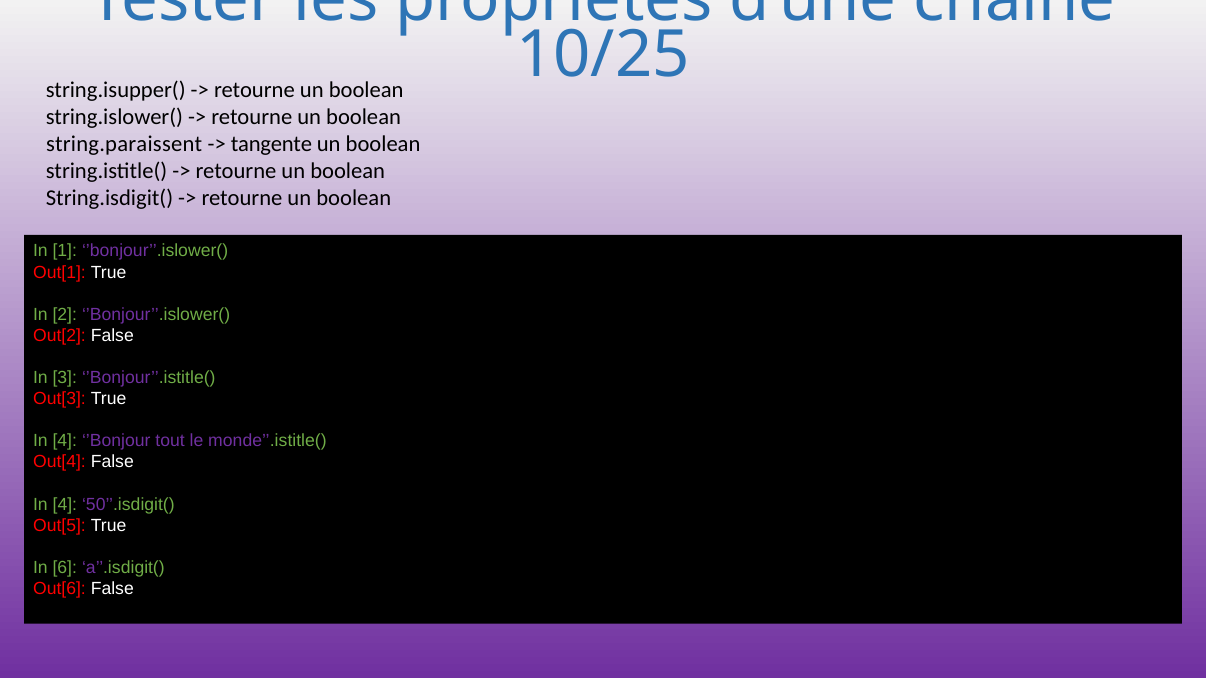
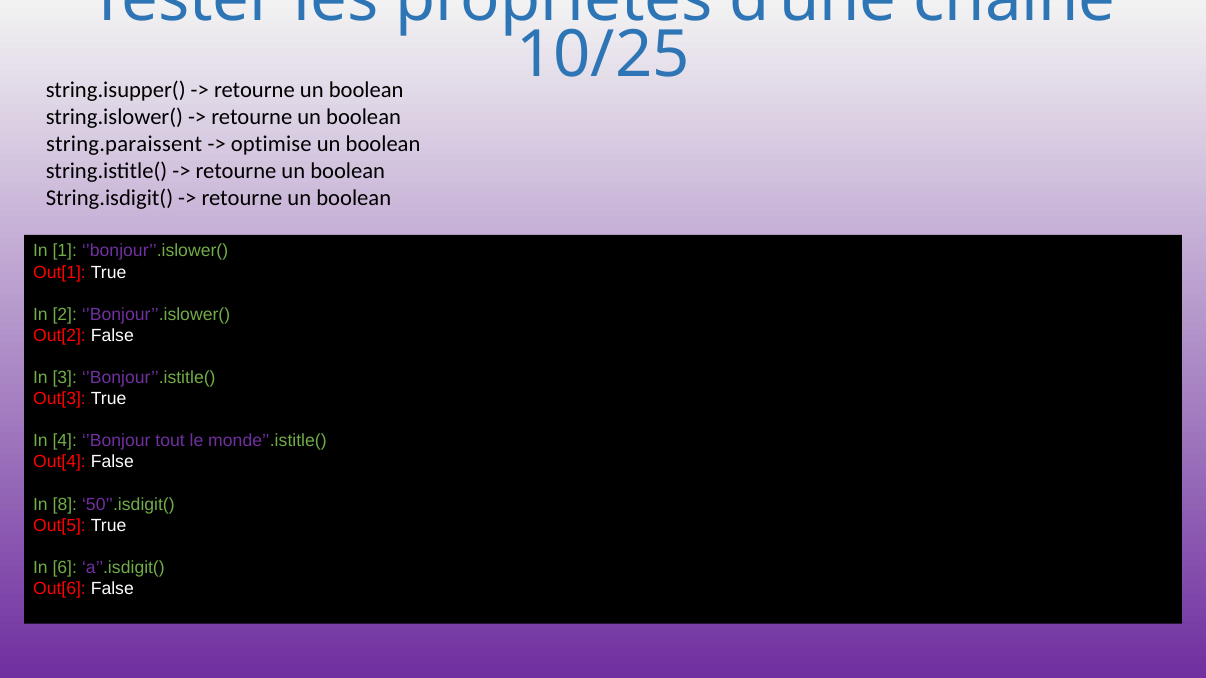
tangente: tangente -> optimise (271, 144)
4: 4 -> 8 (65, 505)
